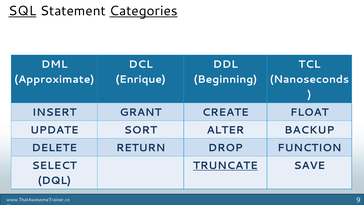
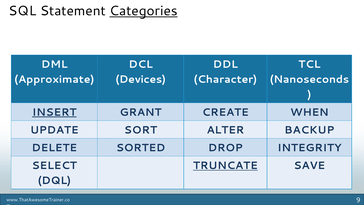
SQL underline: present -> none (22, 11)
Enrique: Enrique -> Devices (141, 79)
Beginning: Beginning -> Character (225, 79)
INSERT underline: none -> present (54, 112)
FLOAT: FLOAT -> WHEN (309, 112)
RETURN: RETURN -> SORTED (141, 148)
FUNCTION: FUNCTION -> INTEGRITY (309, 148)
